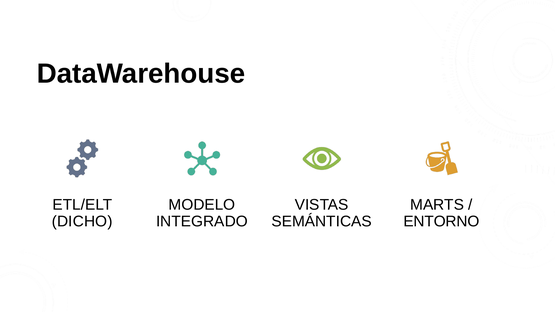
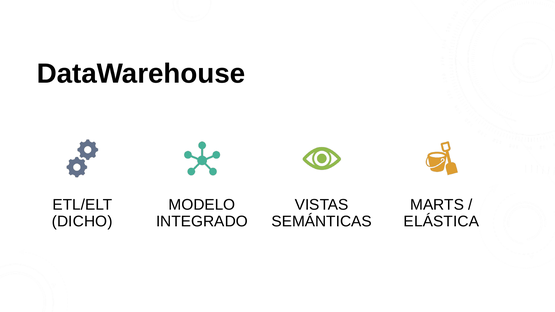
ENTORNO: ENTORNO -> ELÁSTICA (441, 222)
